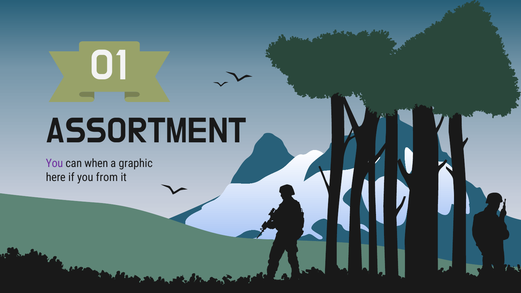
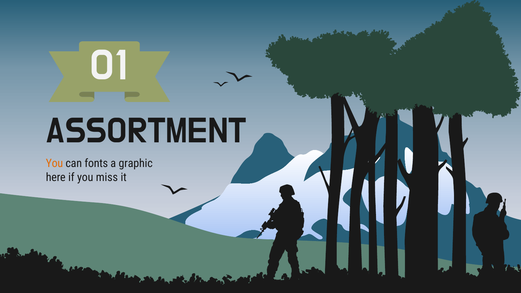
You colour: purple -> orange (54, 163)
when: when -> fonts (96, 163)
from: from -> miss (107, 177)
